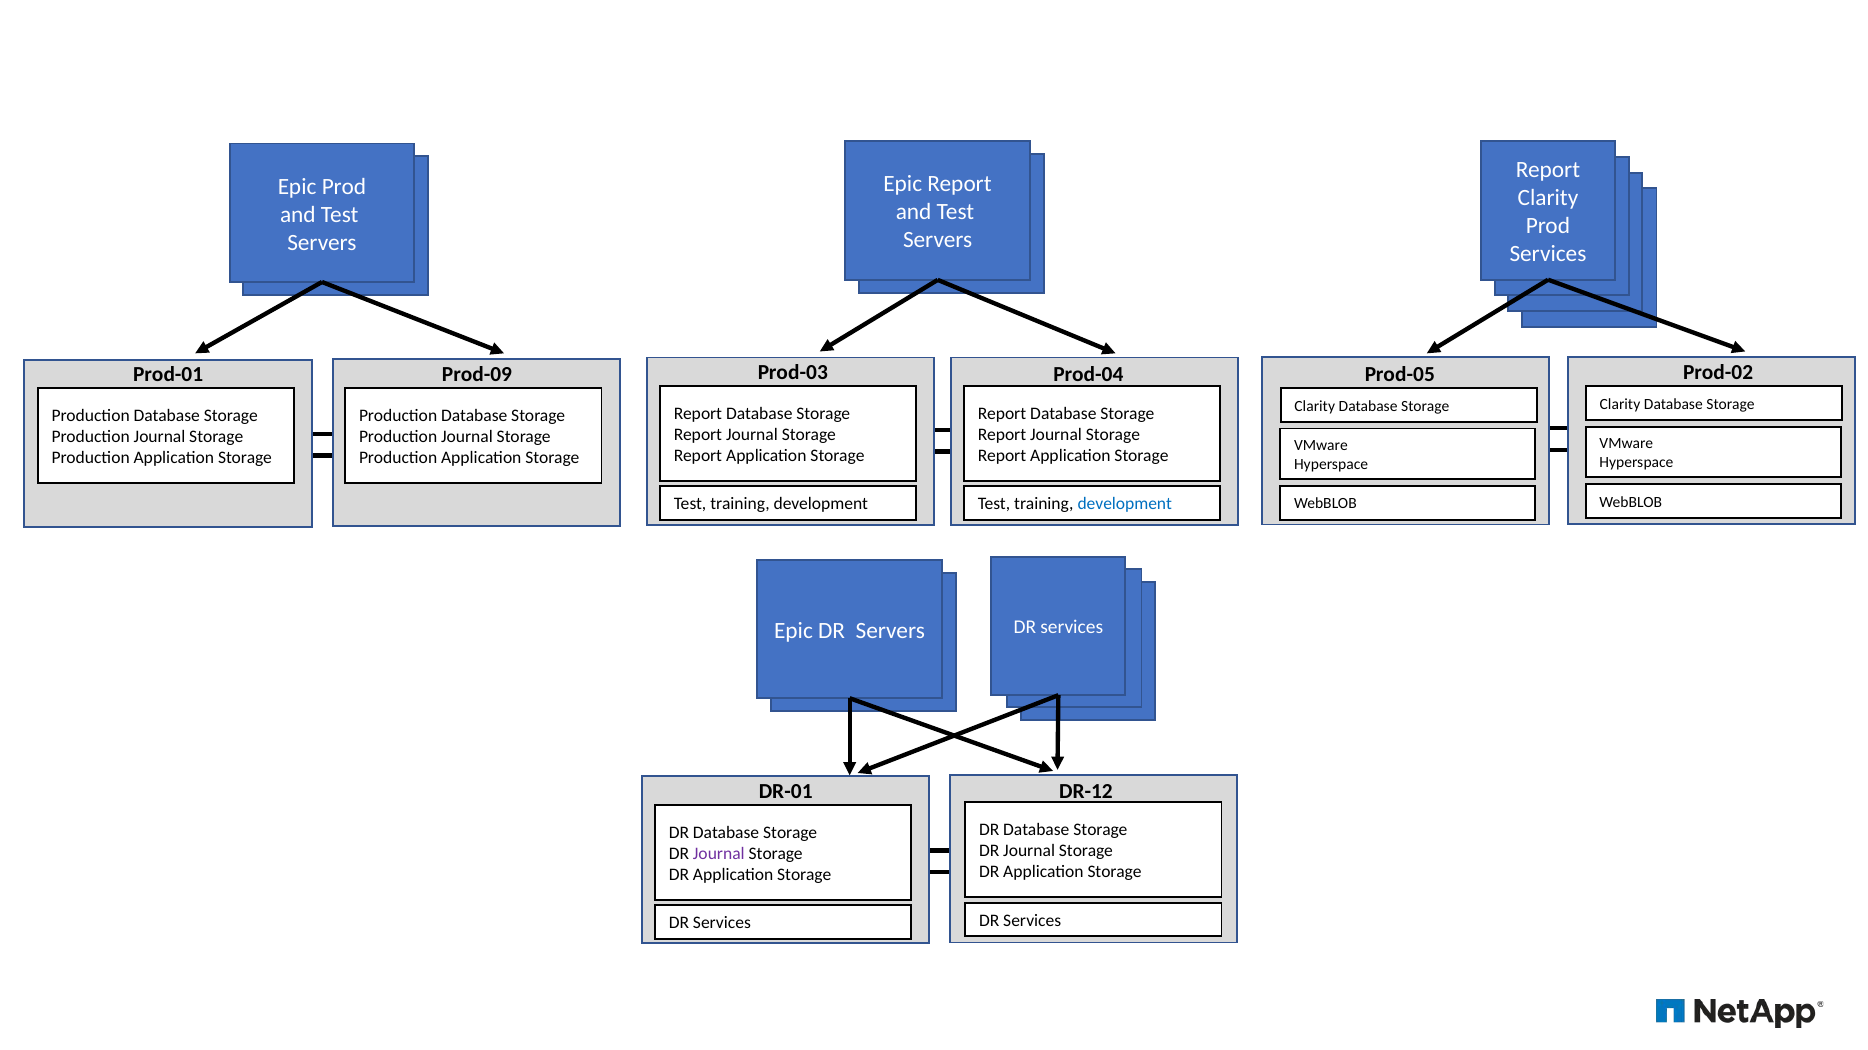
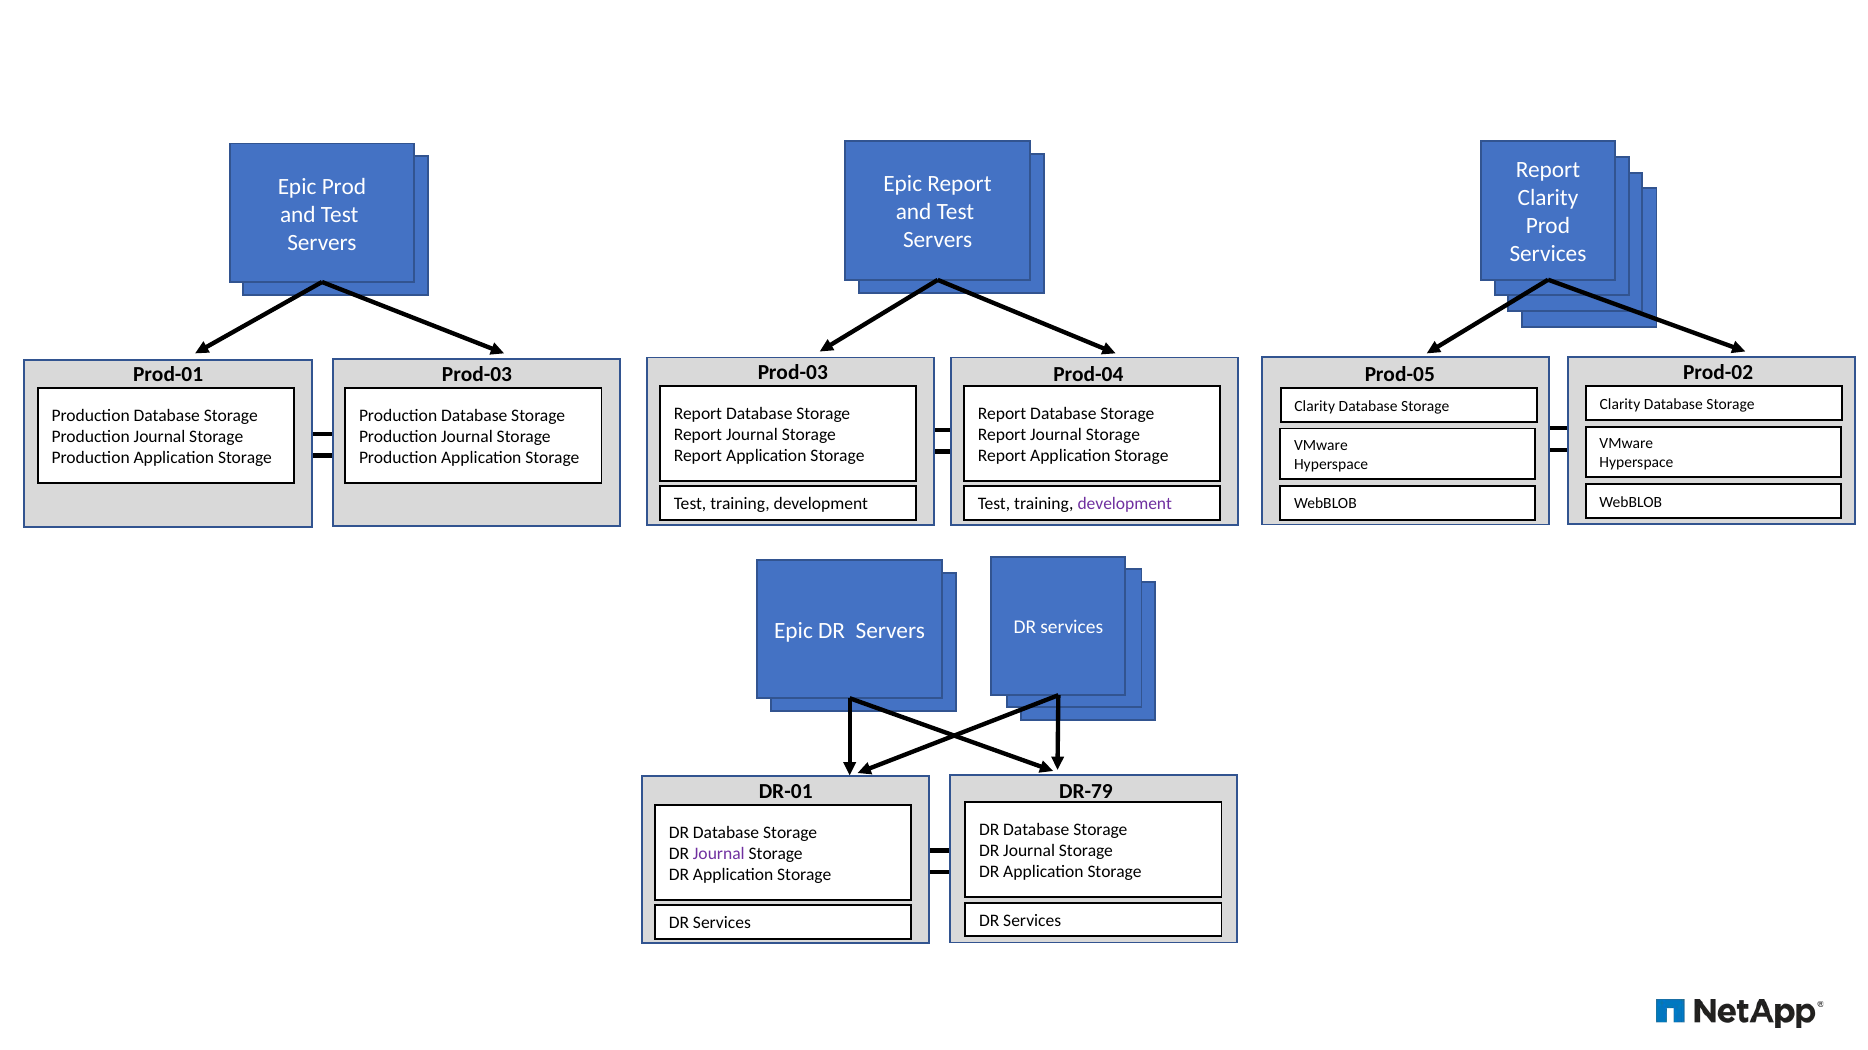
Prod-09: Prod-09 -> Prod-03 (477, 375)
development colour: blue -> purple (1125, 504)
DR-12: DR-12 -> DR-79 (1086, 792)
